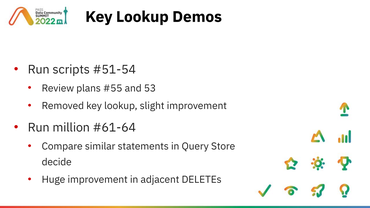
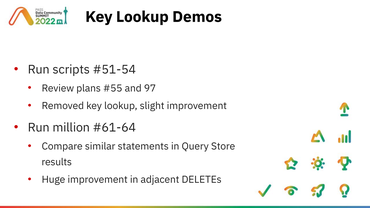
53: 53 -> 97 (150, 88)
decide: decide -> results (57, 162)
